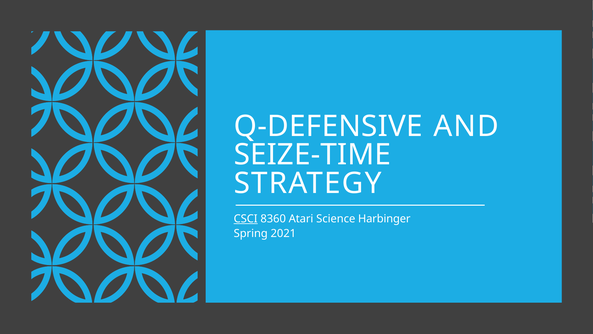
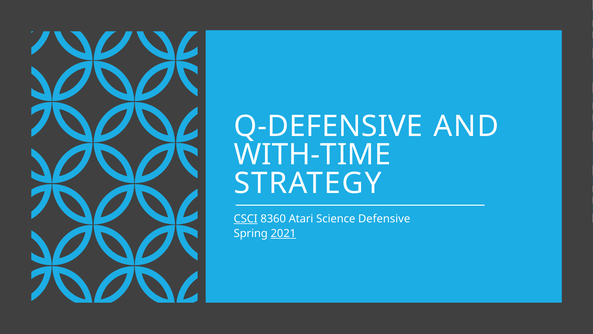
SEIZE-TIME: SEIZE-TIME -> WITH-TIME (312, 155)
Harbinger: Harbinger -> Defensive (384, 219)
2021 underline: none -> present (283, 233)
